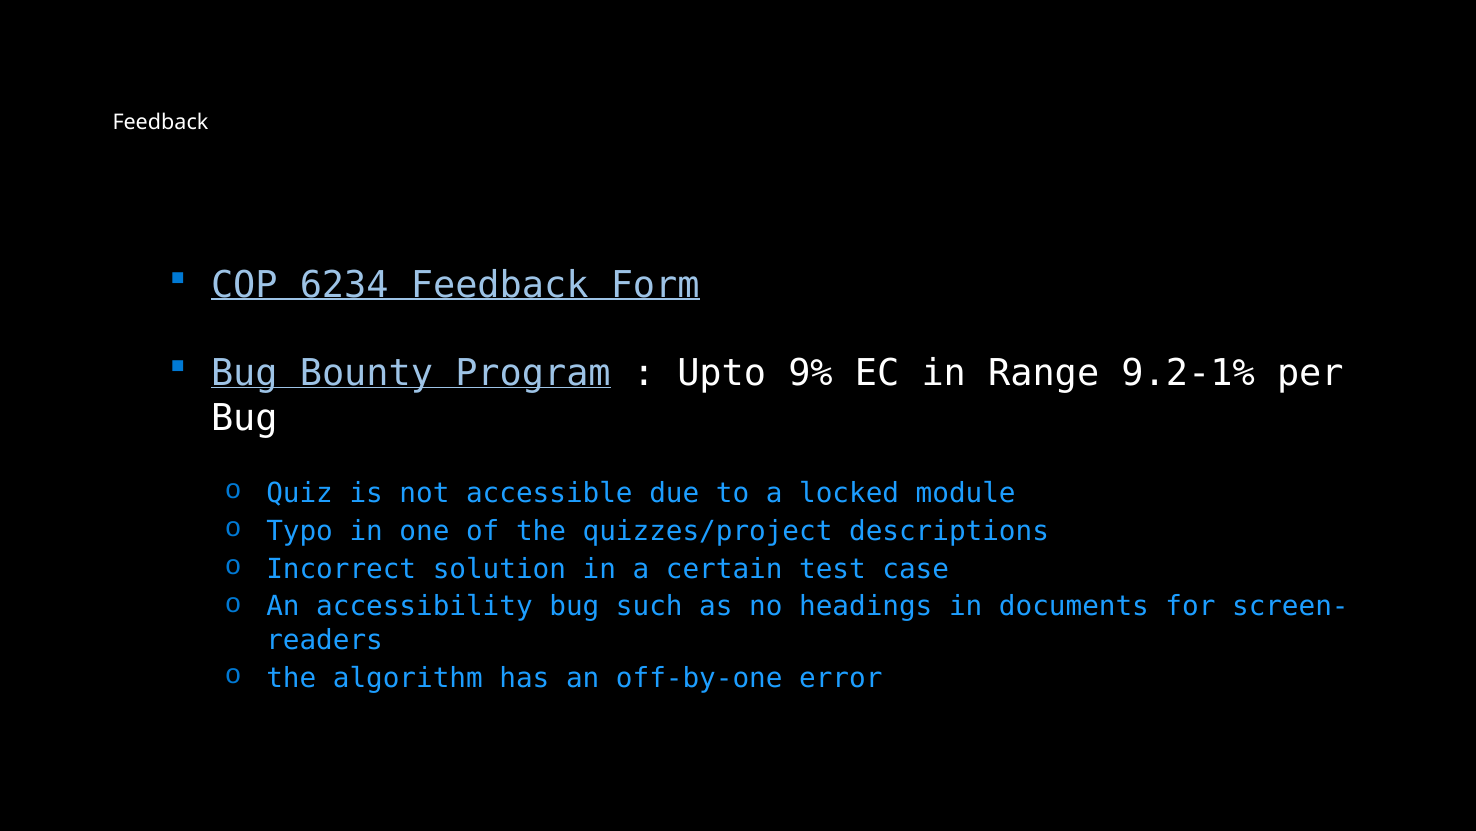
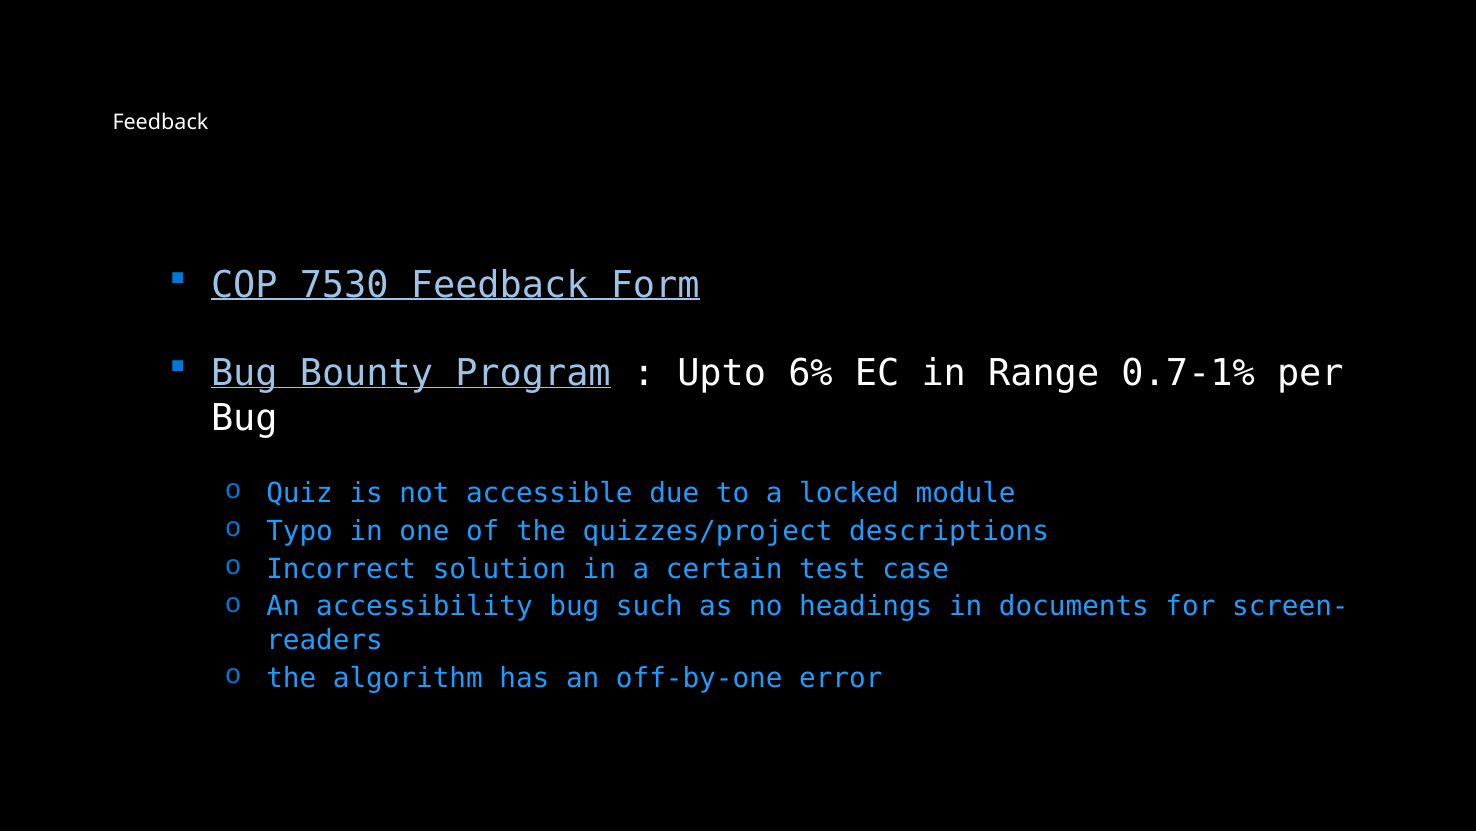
6234: 6234 -> 7530 (344, 285)
9%: 9% -> 6% (811, 373)
9.2-1%: 9.2-1% -> 0.7-1% (1188, 373)
